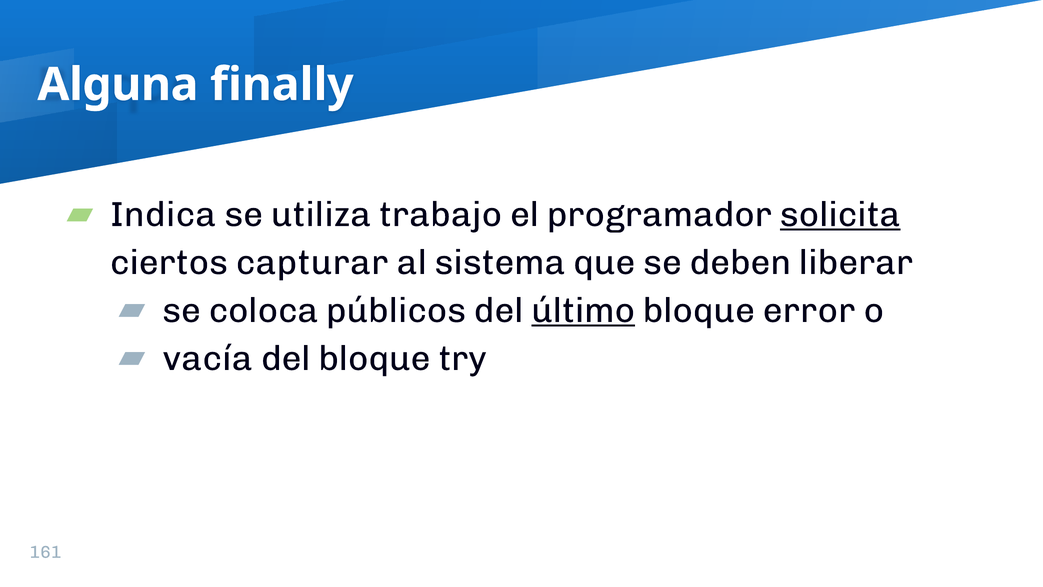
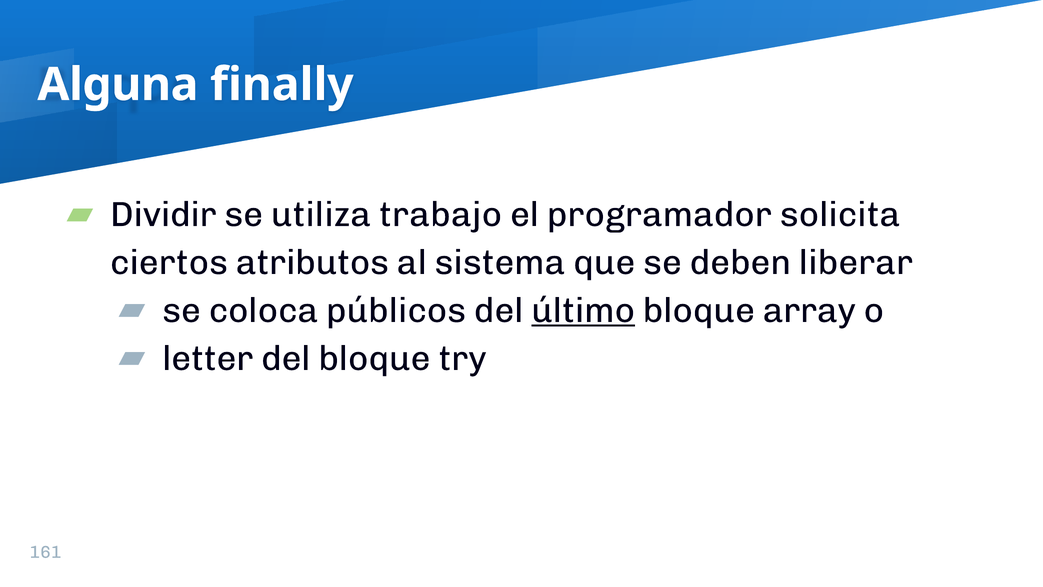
Indica: Indica -> Dividir (163, 214)
solicita underline: present -> none (840, 214)
capturar: capturar -> atributos (312, 262)
error: error -> array (809, 310)
vacía: vacía -> letter (208, 358)
